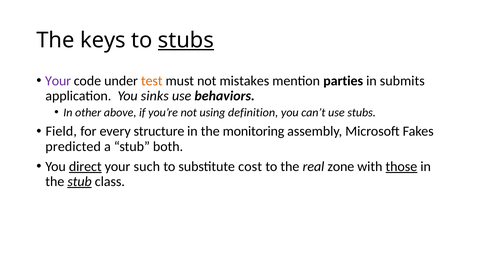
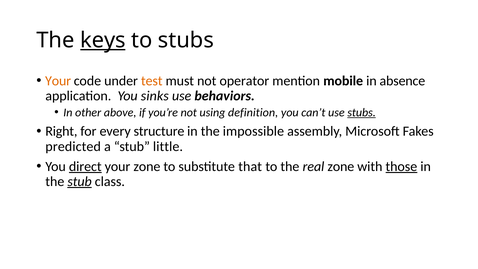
keys underline: none -> present (103, 40)
stubs underline: present -> none (186, 40)
Your colour: purple -> orange (58, 81)
mistakes: mistakes -> operator (244, 81)
parties: parties -> mobile (343, 81)
submits: submits -> absence (402, 81)
stubs underline: none -> present (362, 112)
Field: Field -> Right (61, 131)
monitoring: monitoring -> impossible (253, 131)
both: both -> little (168, 146)
your such: such -> zone (147, 166)
cost: cost -> that (250, 166)
